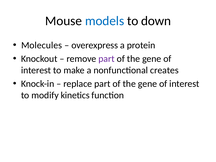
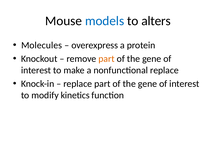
down: down -> alters (156, 21)
part colour: purple -> orange (107, 59)
nonfunctional creates: creates -> replace (164, 70)
